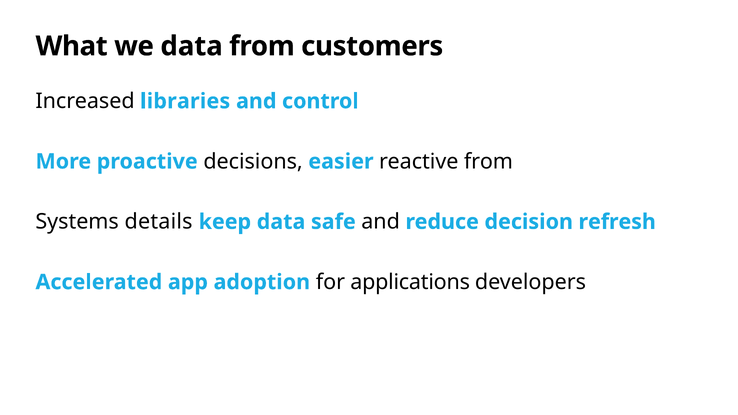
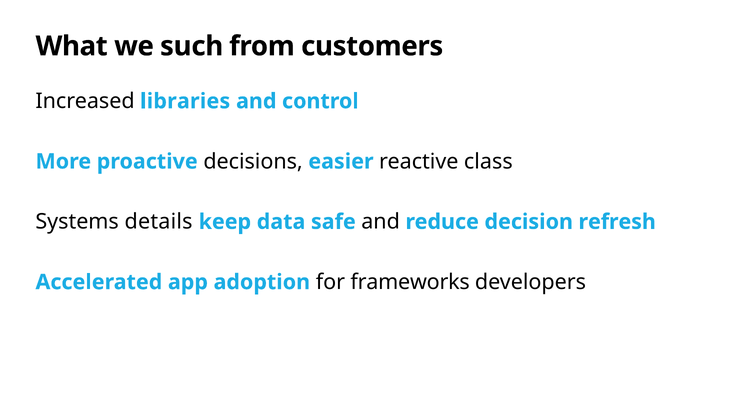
we data: data -> such (192, 46)
reactive from: from -> class (488, 162)
applications: applications -> frameworks (410, 282)
